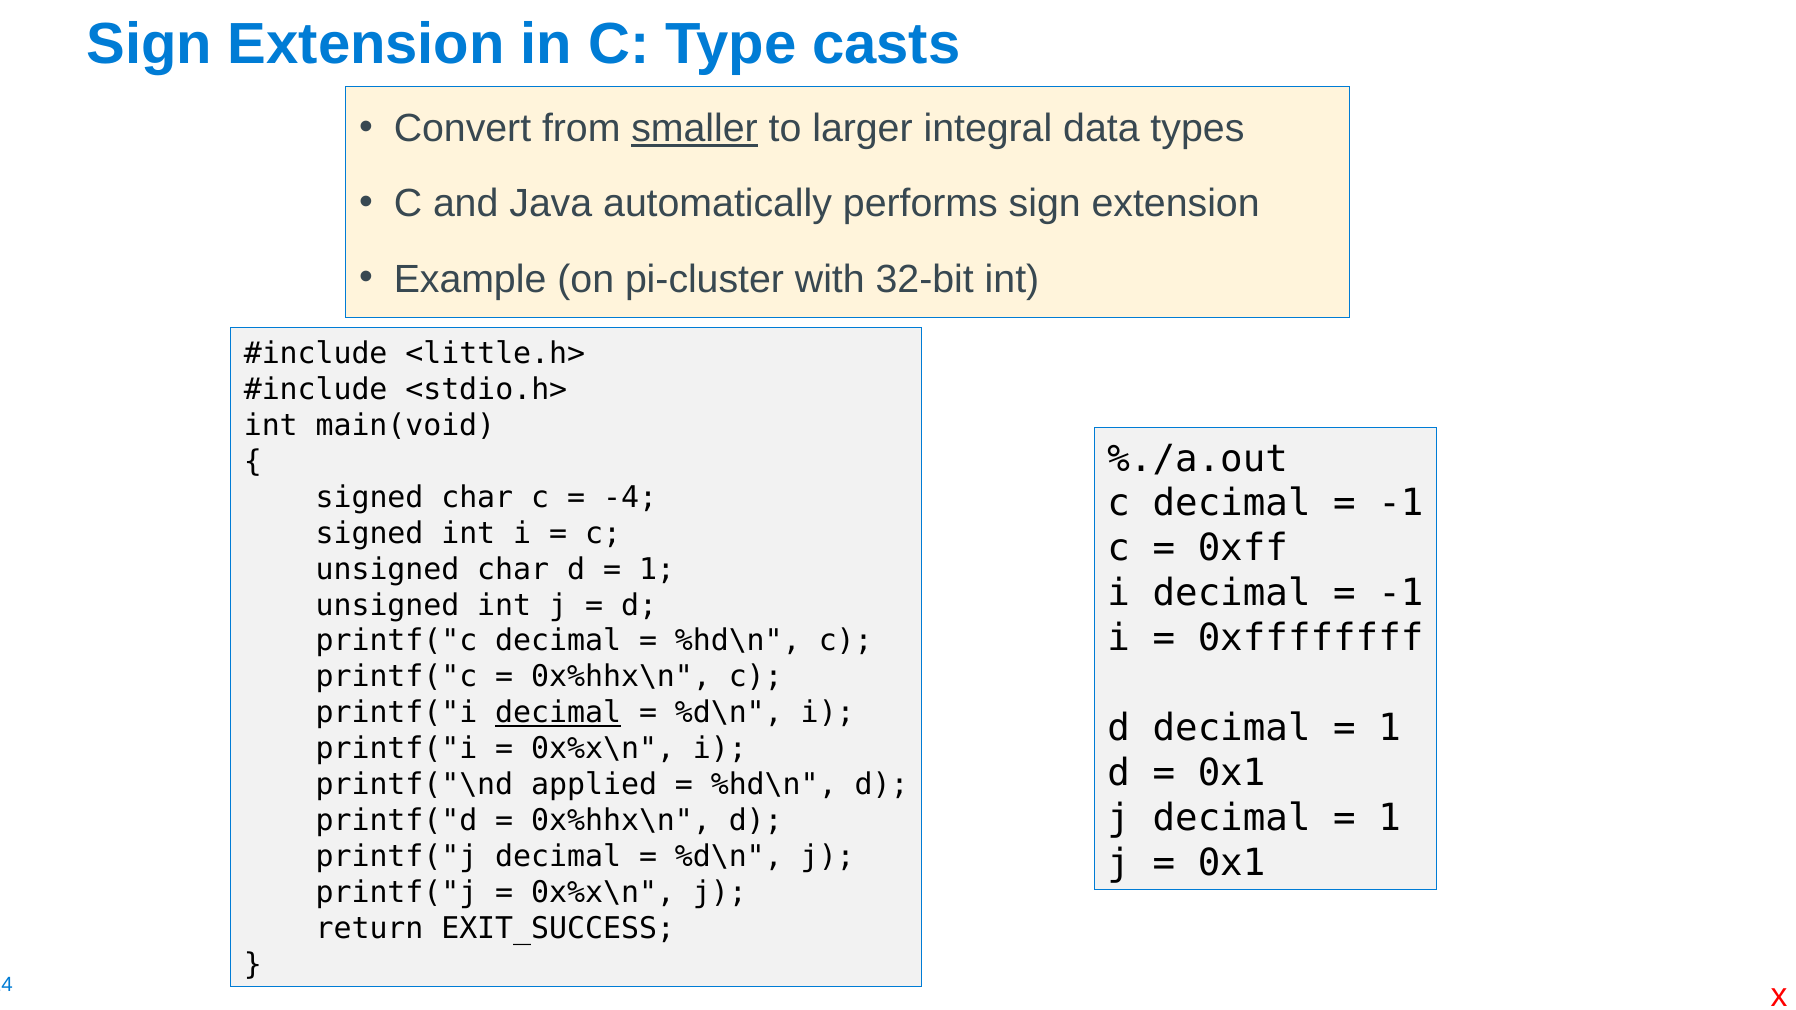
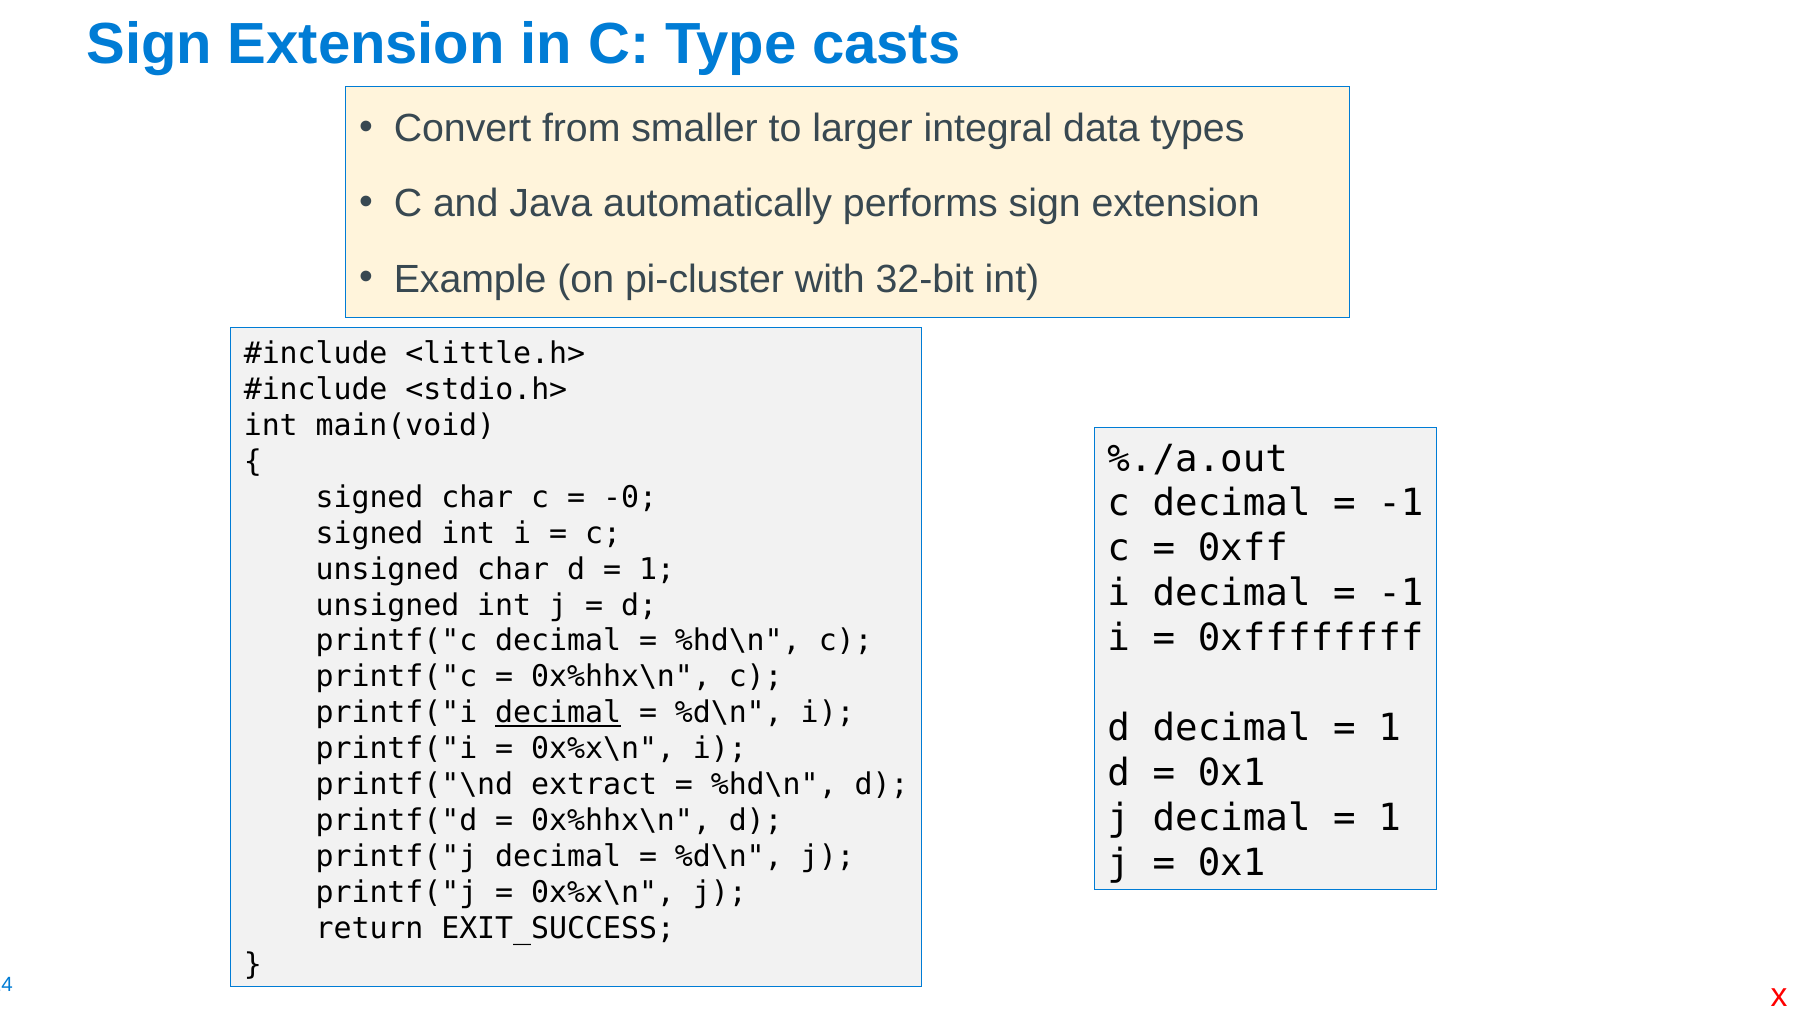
smaller underline: present -> none (695, 129)
-4: -4 -> -0 (630, 498)
applied: applied -> extract (594, 785)
